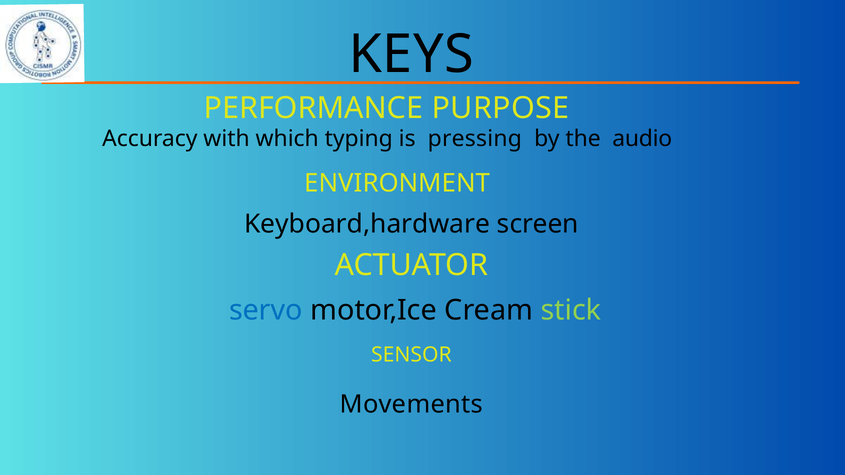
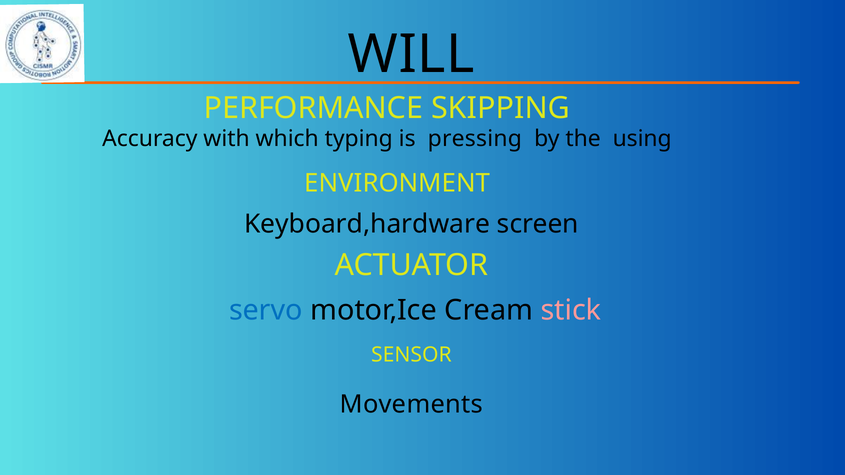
KEYS: KEYS -> WILL (411, 54)
PURPOSE: PURPOSE -> SKIPPING (501, 108)
audio: audio -> using (642, 139)
stick colour: light green -> pink (571, 311)
